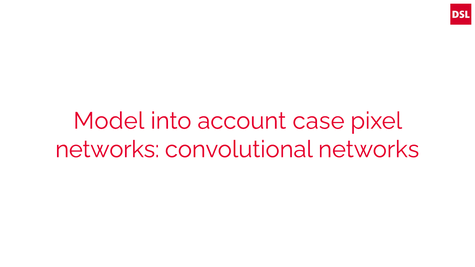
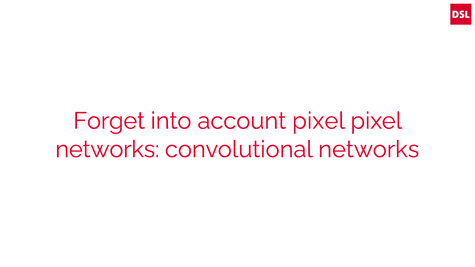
Model: Model -> Forget (109, 121)
account case: case -> pixel (319, 121)
